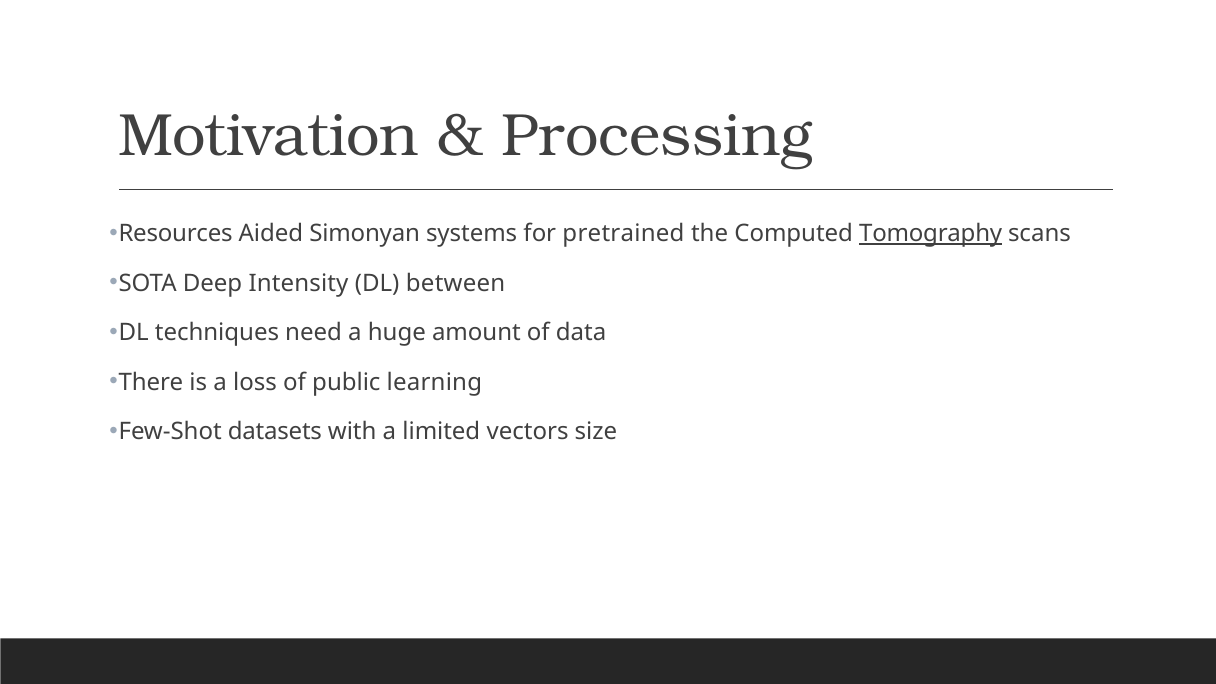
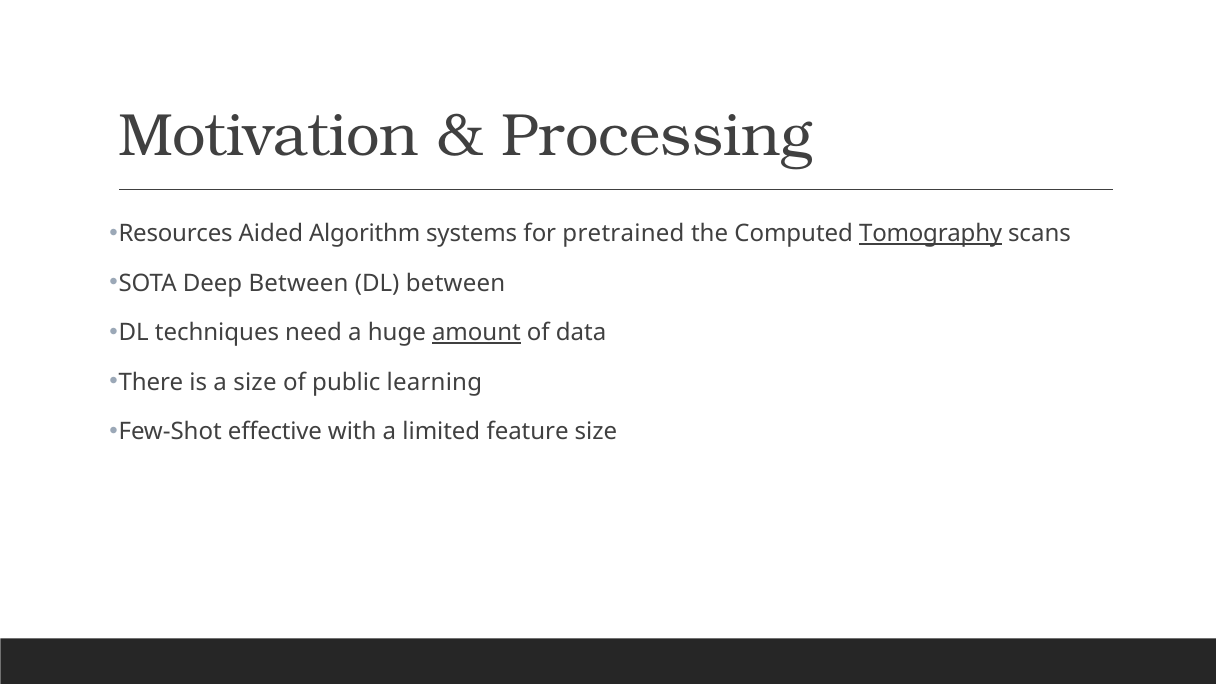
Simonyan: Simonyan -> Algorithm (365, 234)
Deep Intensity: Intensity -> Between (299, 283)
amount underline: none -> present (476, 333)
a loss: loss -> size (255, 382)
datasets: datasets -> effective (275, 432)
vectors: vectors -> feature (528, 432)
